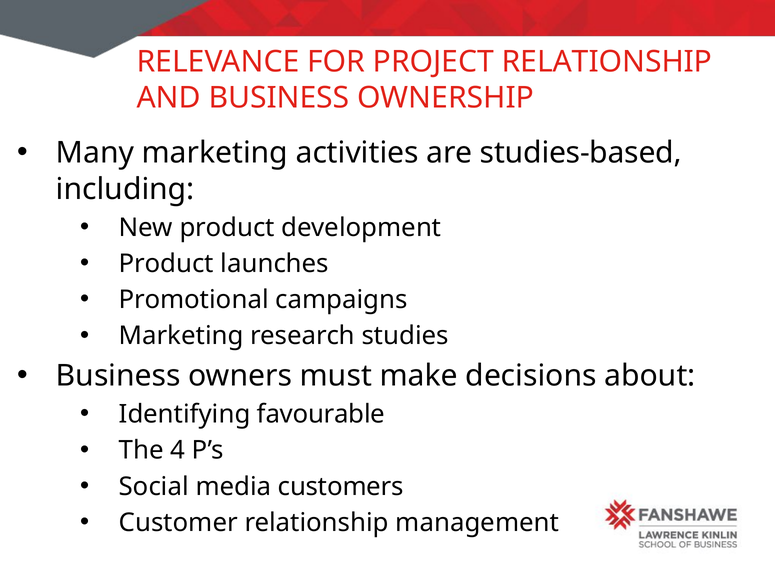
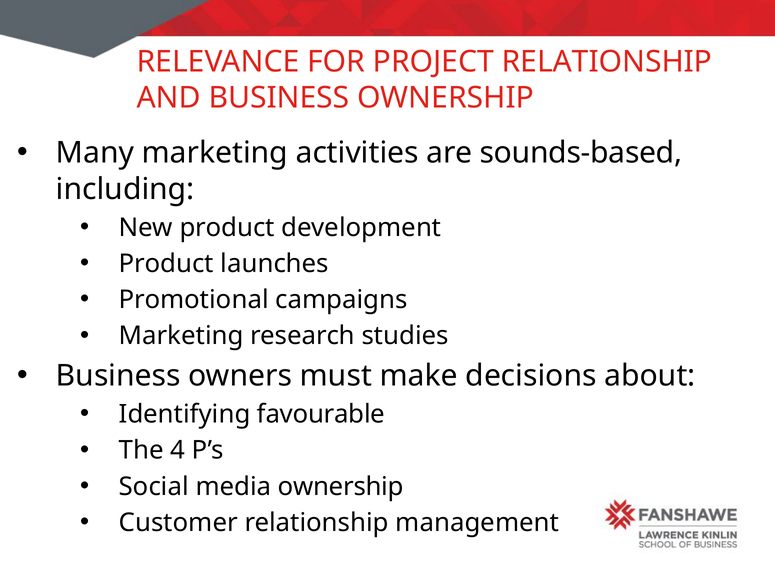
studies-based: studies-based -> sounds-based (581, 153)
media customers: customers -> ownership (341, 487)
